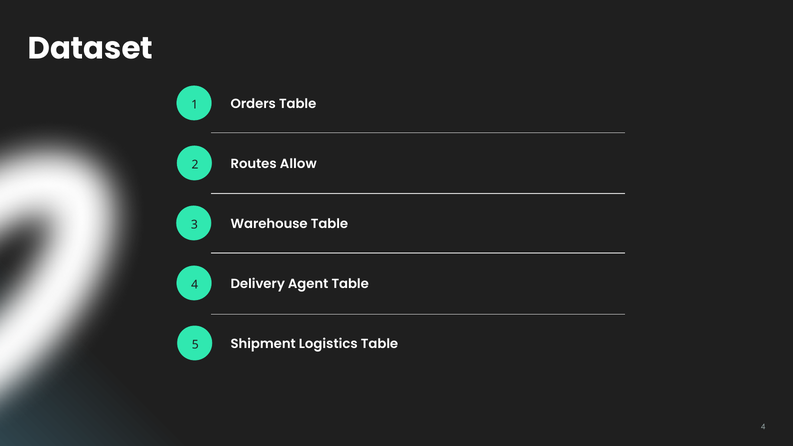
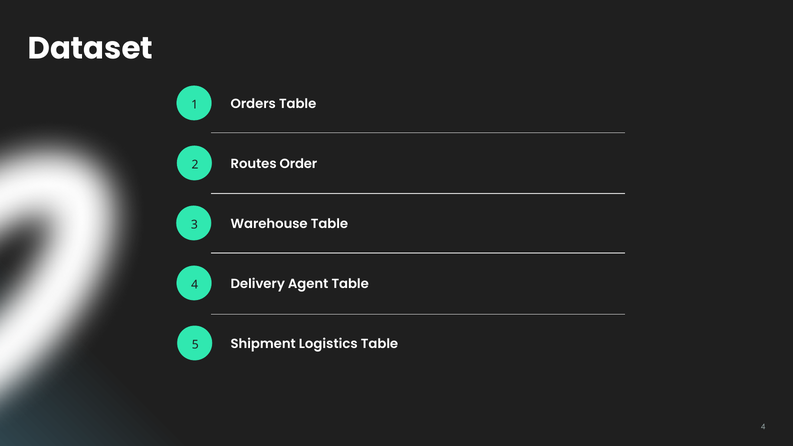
Allow: Allow -> Order (298, 164)
